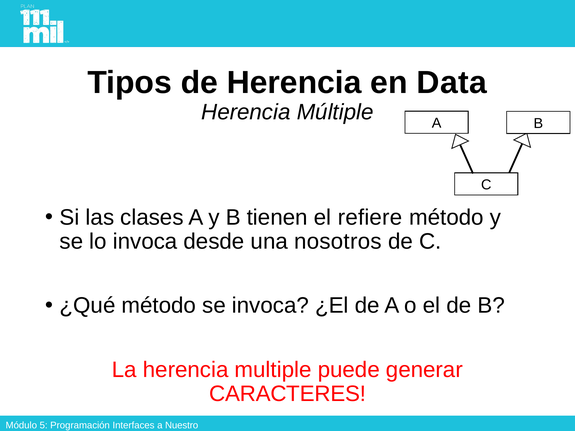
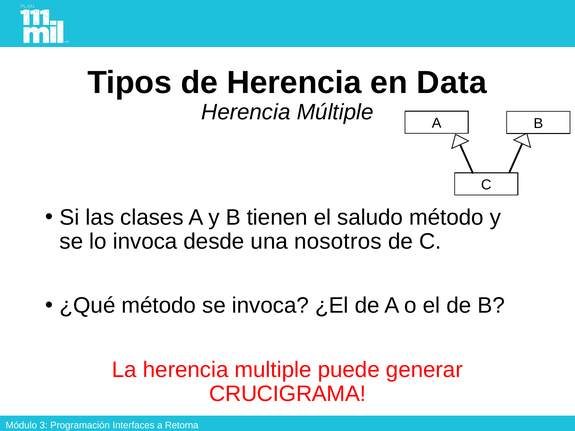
refiere: refiere -> saludo (370, 217)
CARACTERES: CARACTERES -> CRUCIGRAMA (288, 394)
5: 5 -> 3 (44, 426)
Nuestro: Nuestro -> Retorna (182, 426)
